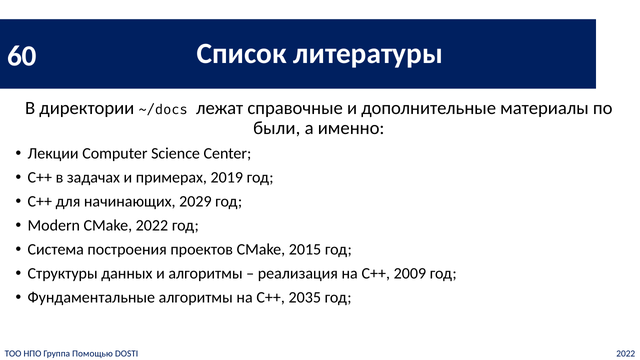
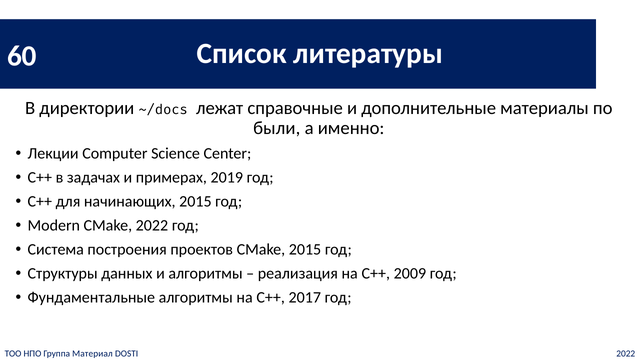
начинающих 2029: 2029 -> 2015 (195, 202)
2035: 2035 -> 2017 (305, 297)
Помощью: Помощью -> Материал (92, 354)
